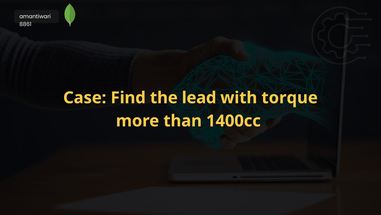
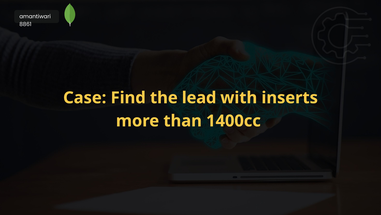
torque: torque -> inserts (290, 97)
